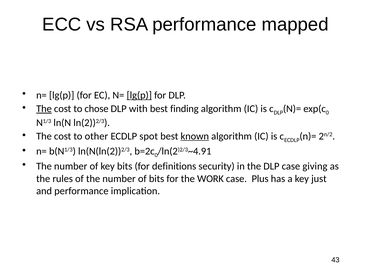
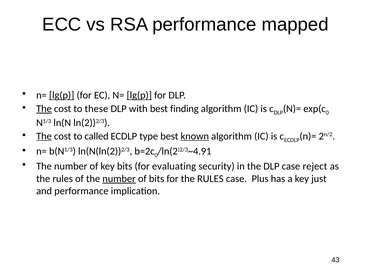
lg(p underline: none -> present (62, 95)
chose: chose -> these (96, 109)
The underline: none -> present (44, 136)
other: other -> called (97, 136)
spot: spot -> type (149, 136)
definitions: definitions -> evaluating (174, 166)
giving: giving -> reject (315, 166)
number underline: none -> present (119, 179)
for the WORK: WORK -> RULES (210, 179)
